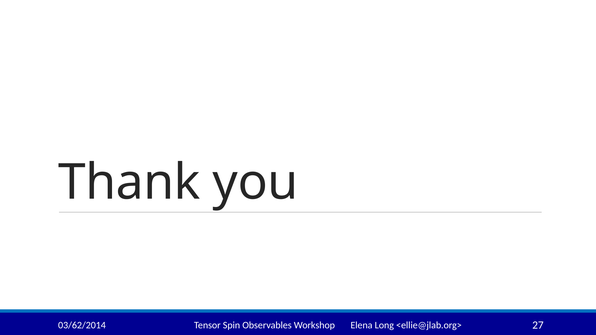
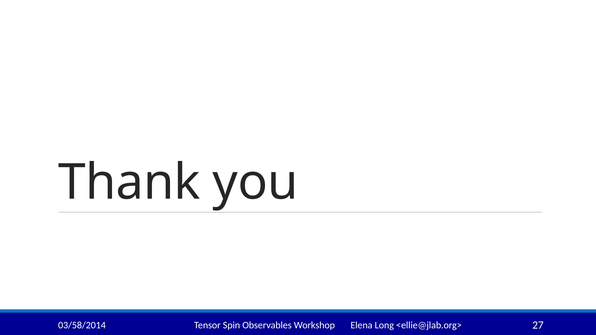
03/62/2014: 03/62/2014 -> 03/58/2014 (82, 325)
